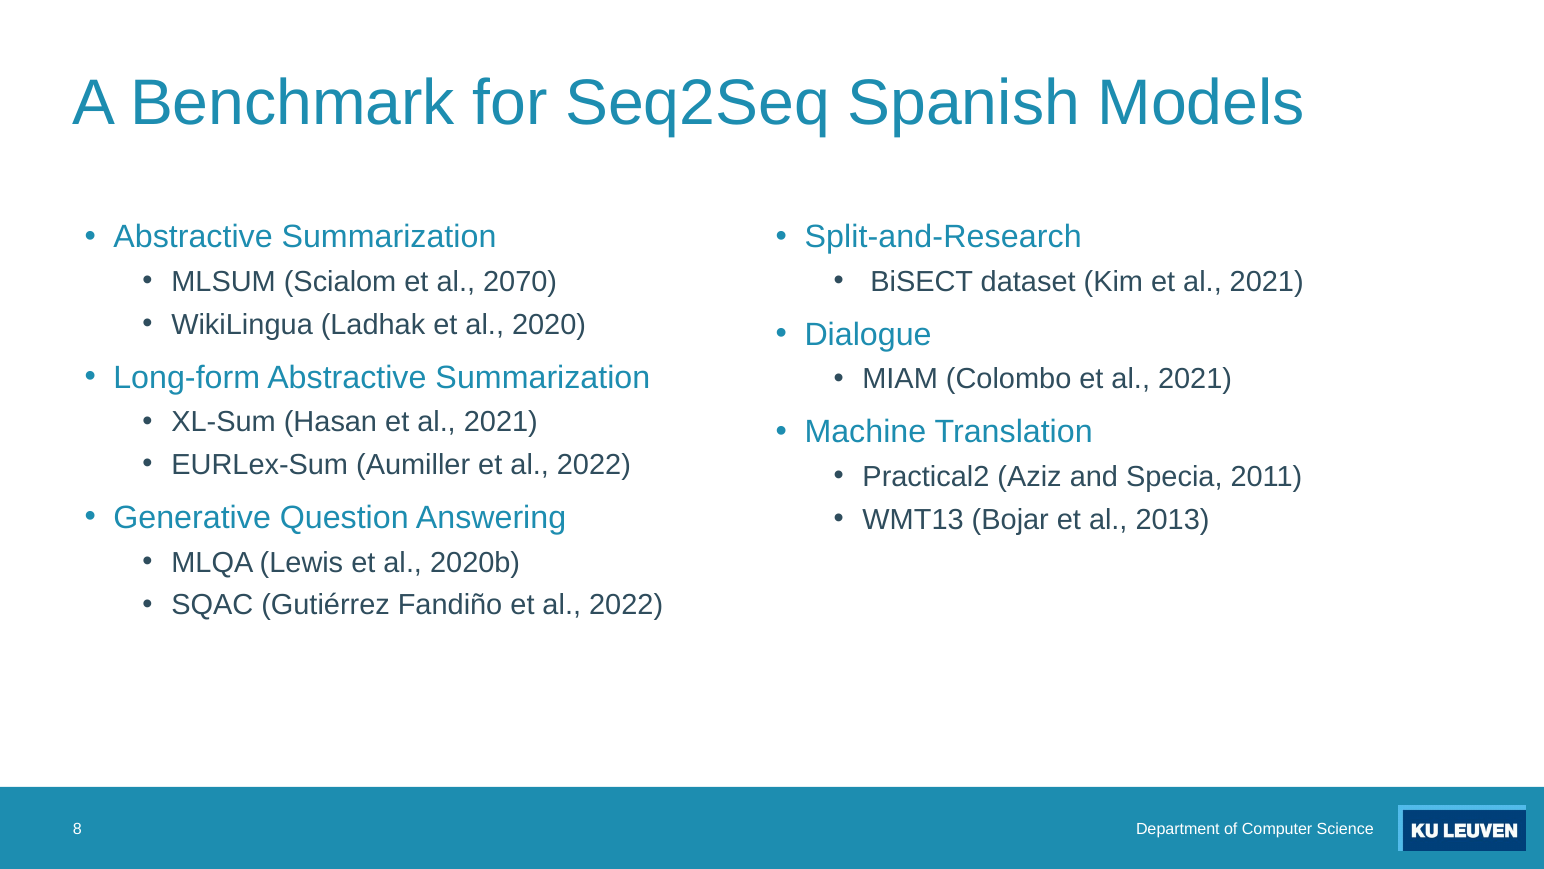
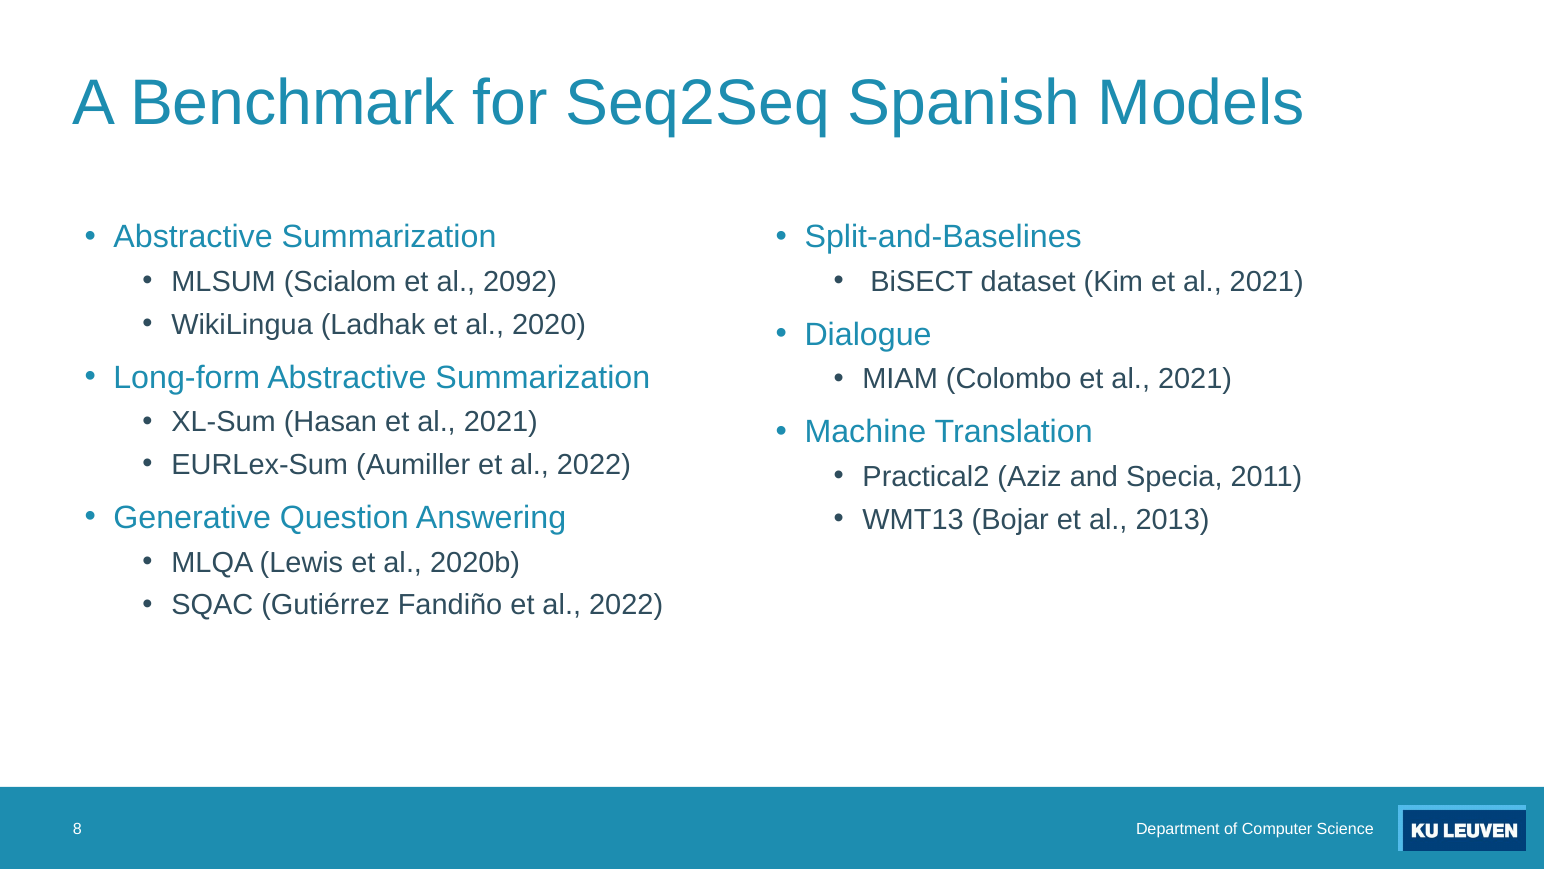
Split-and-Research: Split-and-Research -> Split-and-Baselines (943, 237)
2070: 2070 -> 2092 (520, 282)
